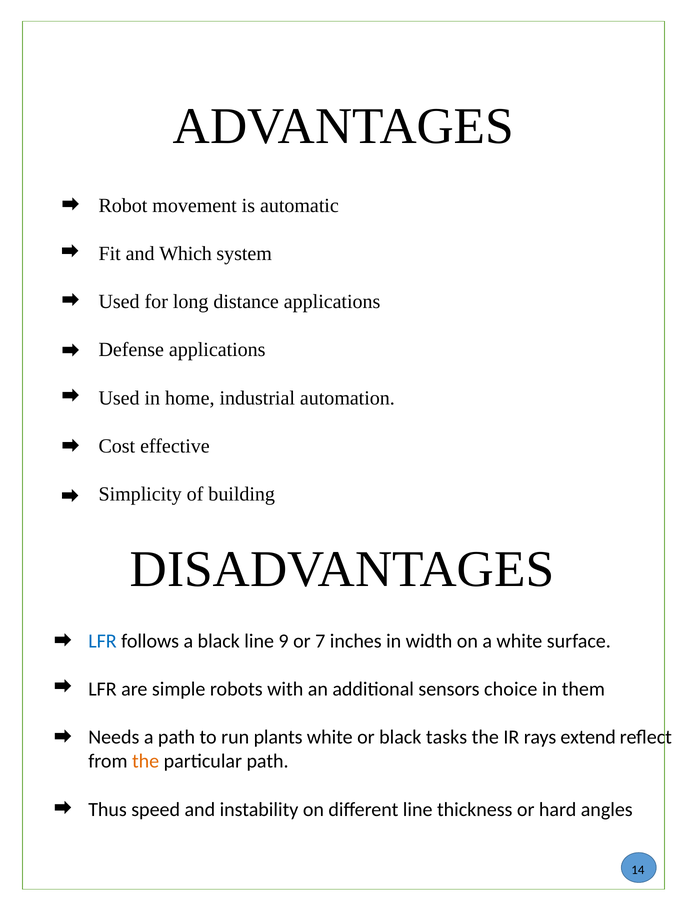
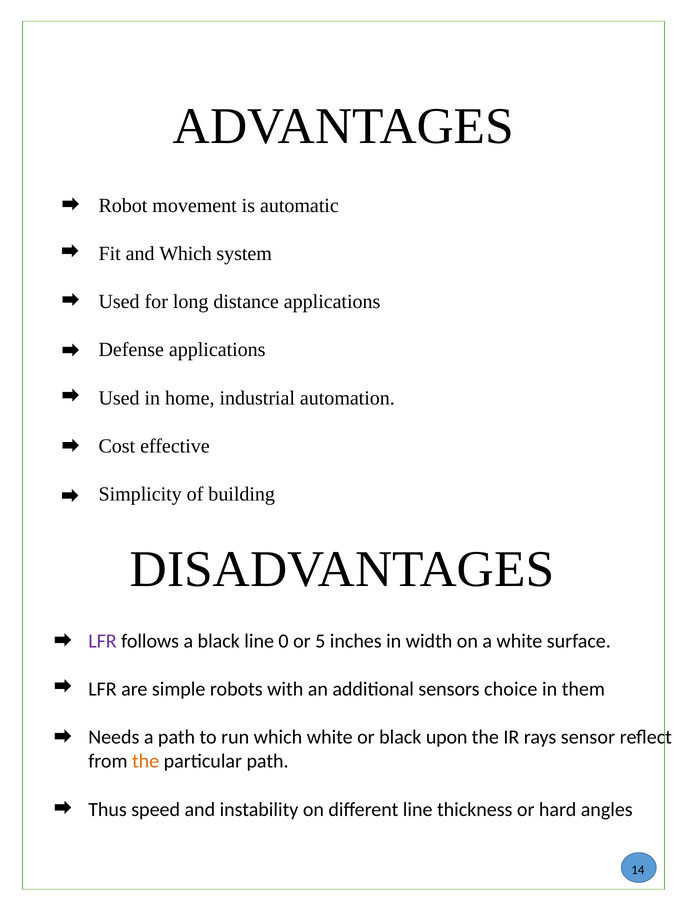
LFR colour: blue -> purple (102, 641)
9: 9 -> 0 (284, 641)
7: 7 -> 5 (320, 641)
run plants: plants -> which (278, 737)
tasks: tasks -> upon (447, 737)
extend: extend -> sensor (588, 737)
